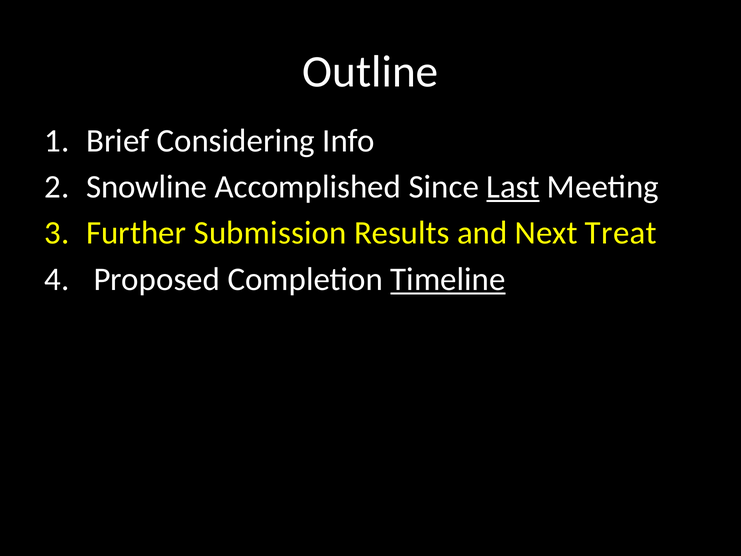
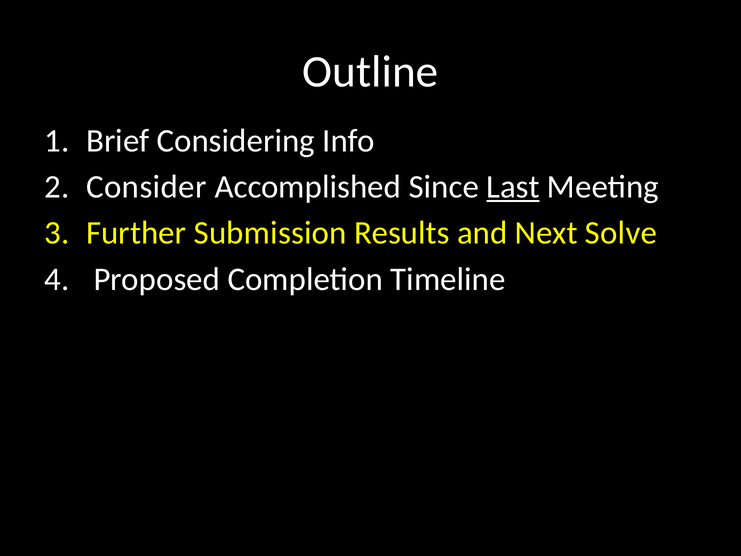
Snowline: Snowline -> Consider (146, 187)
Treat: Treat -> Solve (621, 233)
Timeline underline: present -> none (448, 279)
